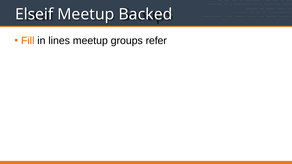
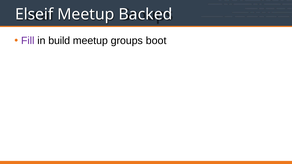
Fill colour: orange -> purple (28, 41)
lines: lines -> build (59, 41)
refer: refer -> boot (156, 41)
